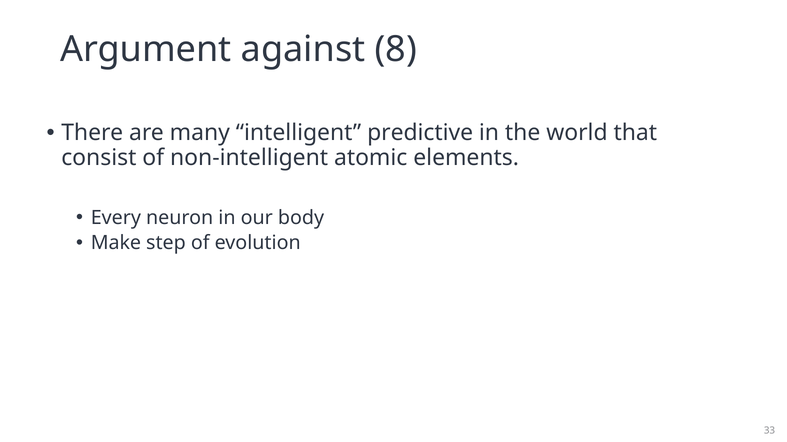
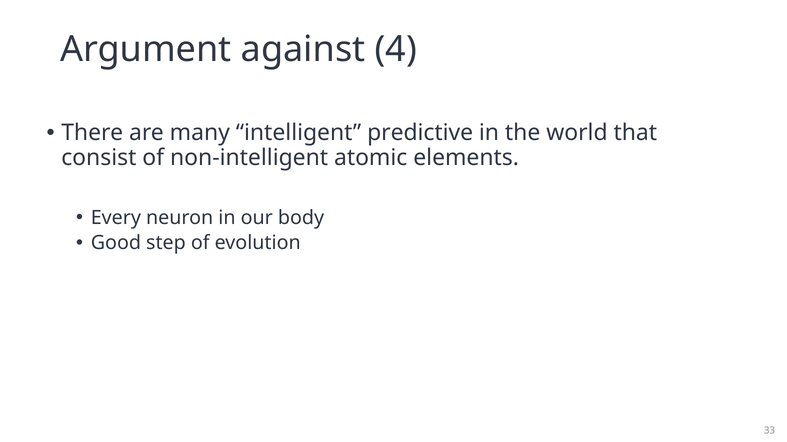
8: 8 -> 4 (396, 50)
Make: Make -> Good (116, 243)
